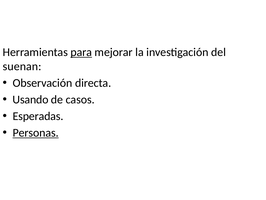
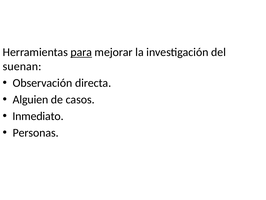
Usando: Usando -> Alguien (30, 99)
Esperadas: Esperadas -> Inmediato (38, 116)
Personas underline: present -> none (36, 133)
